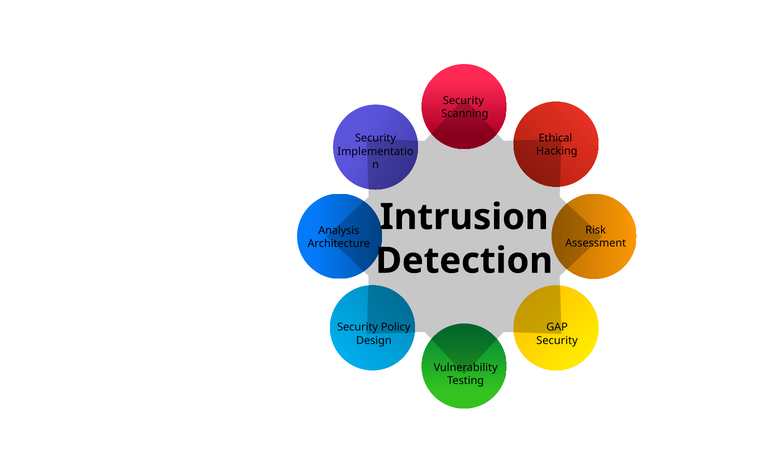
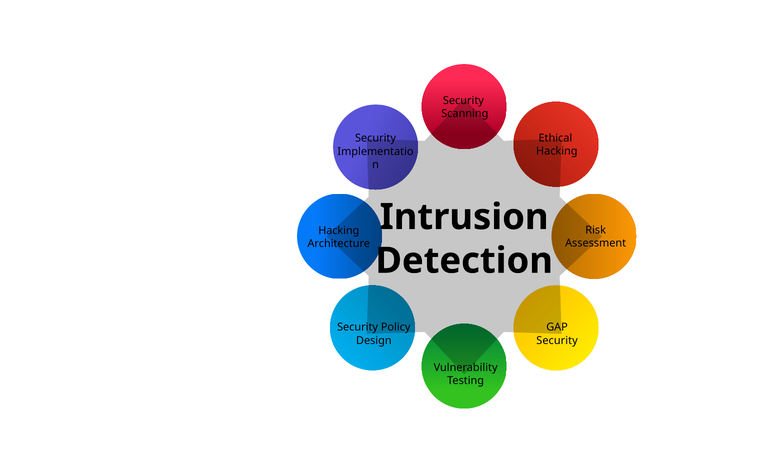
Analysis: Analysis -> Hacking (339, 230)
